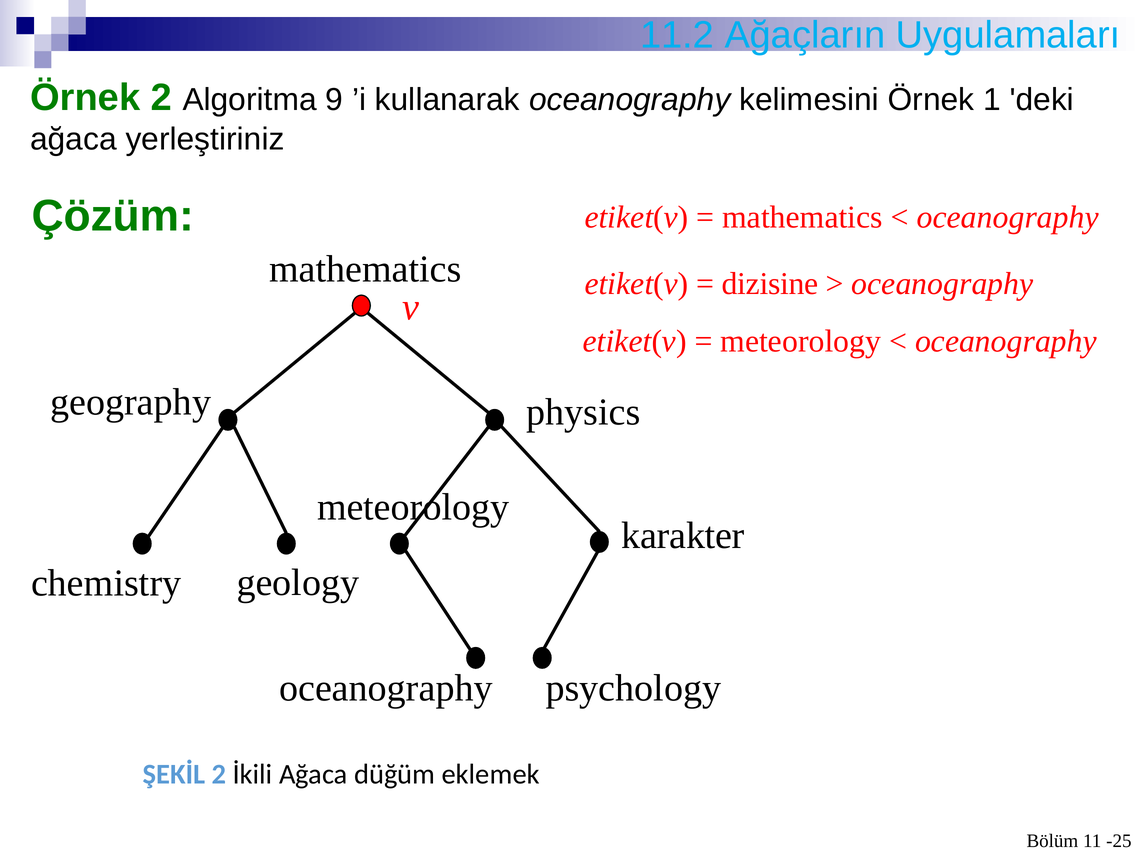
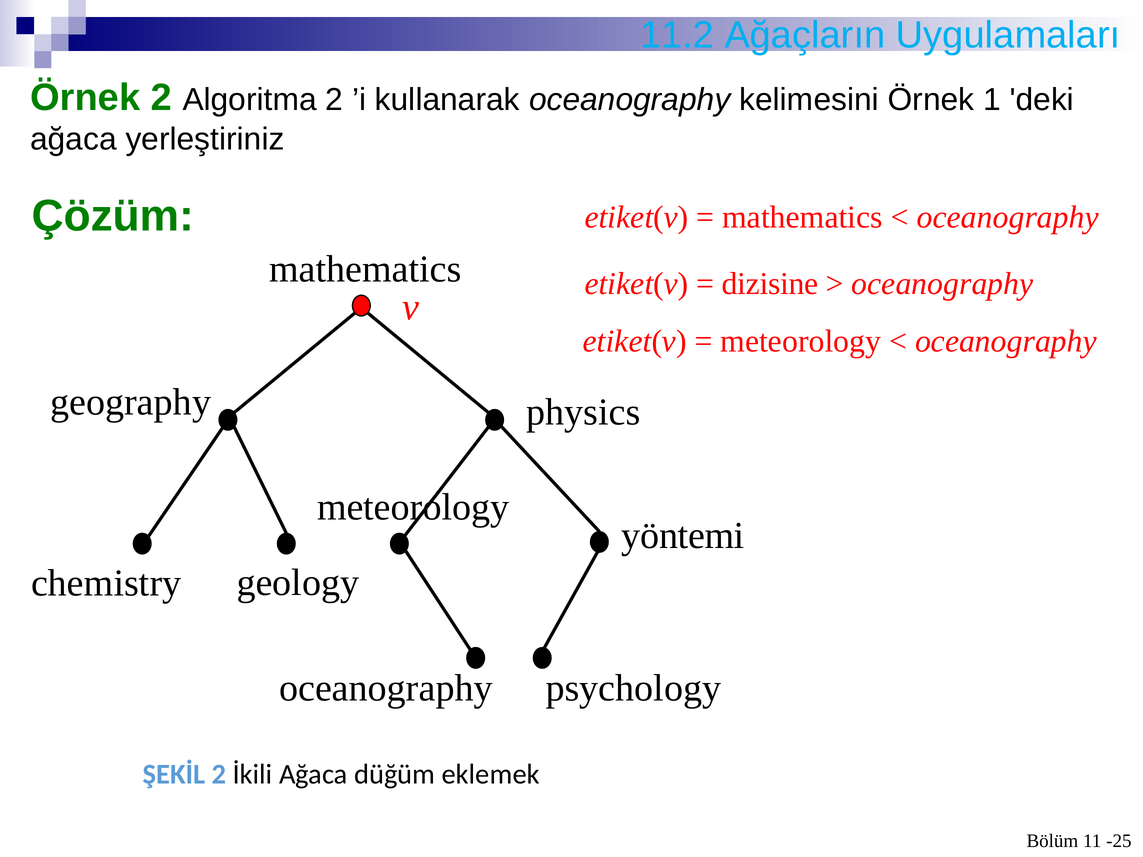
Algoritma 9: 9 -> 2 (334, 100)
karakter: karakter -> yöntemi (683, 536)
